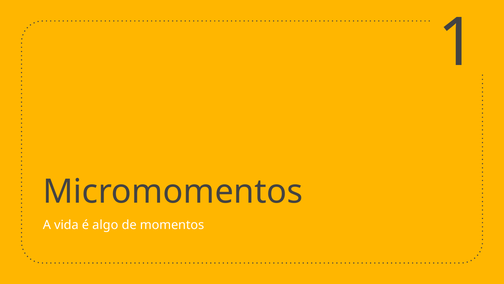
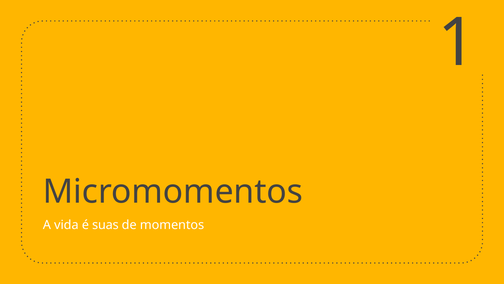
algo: algo -> suas (105, 225)
